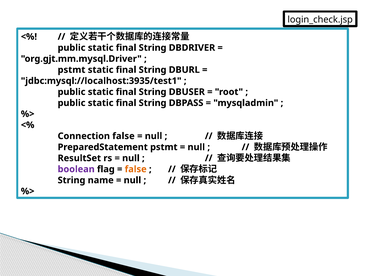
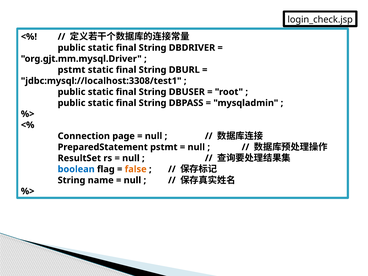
jdbc:mysql://localhost:3935/test1: jdbc:mysql://localhost:3935/test1 -> jdbc:mysql://localhost:3308/test1 (101, 81)
Connection false: false -> page (124, 136)
boolean colour: purple -> blue (76, 169)
